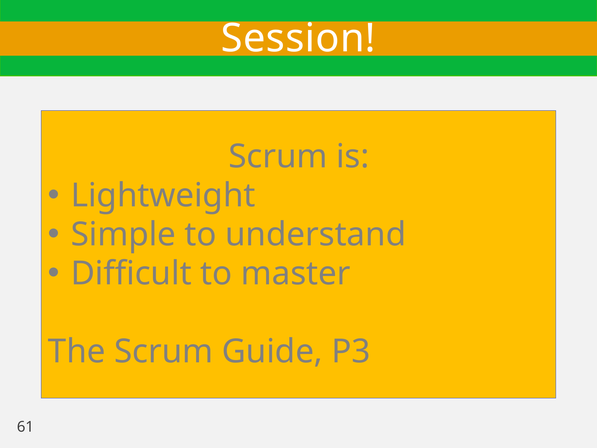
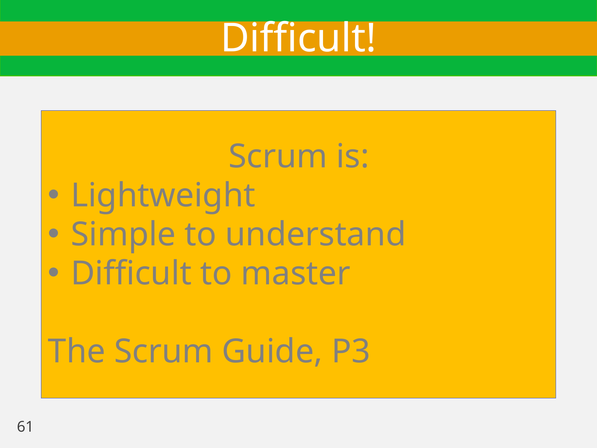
Session: Session -> Difficult (298, 38)
